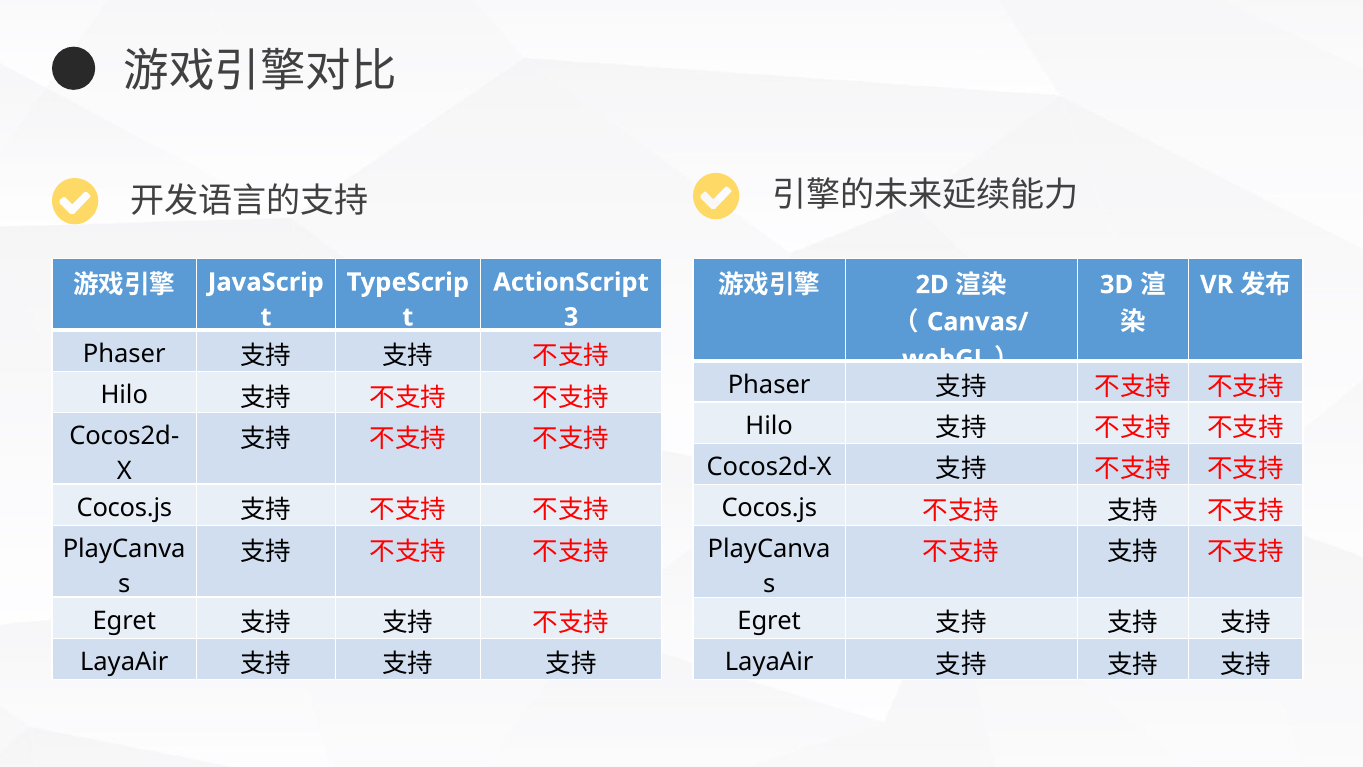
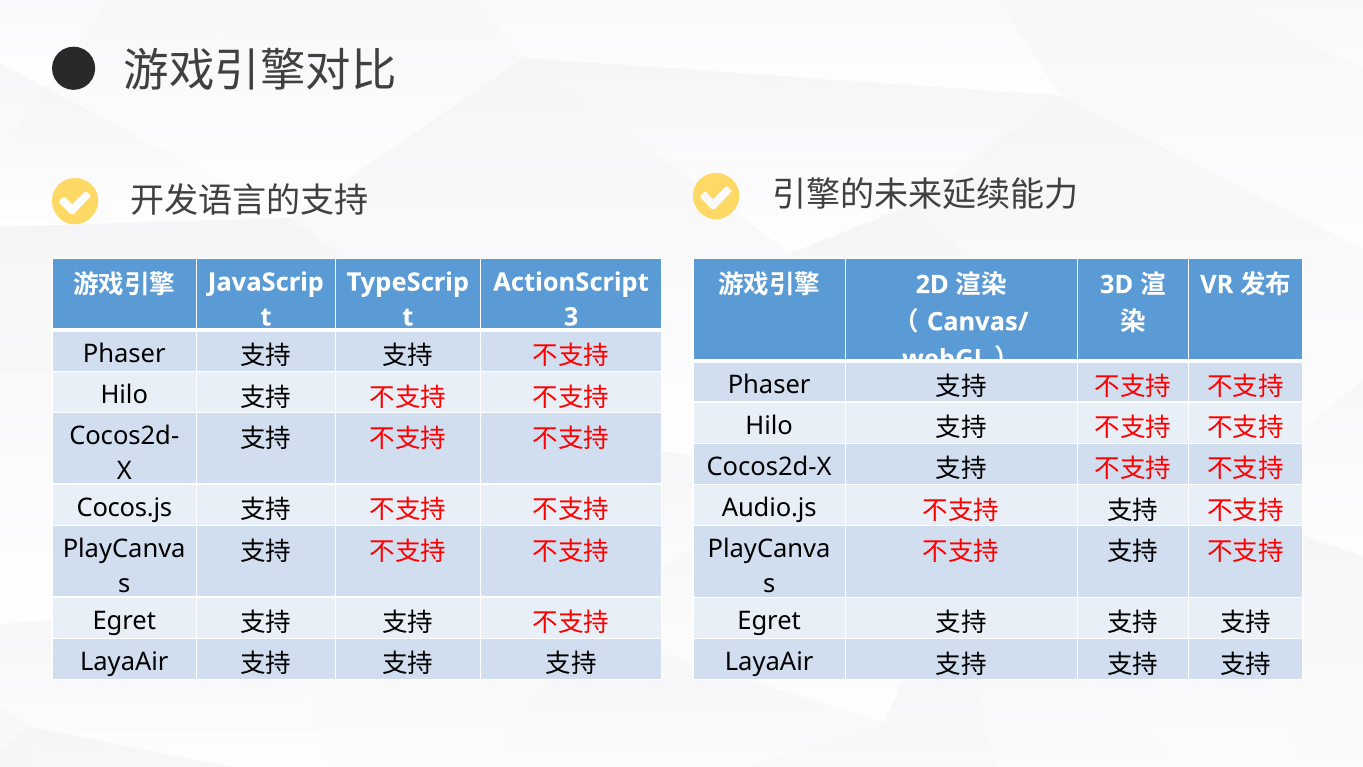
Cocos.js: Cocos.js -> Audio.js (769, 508)
